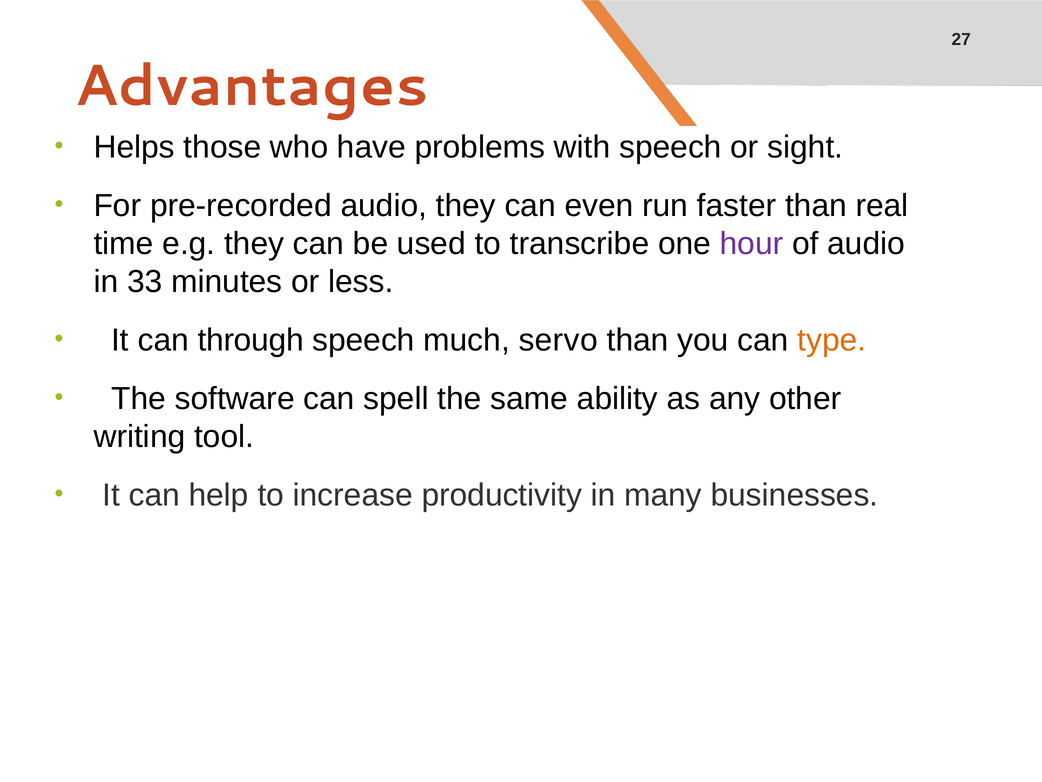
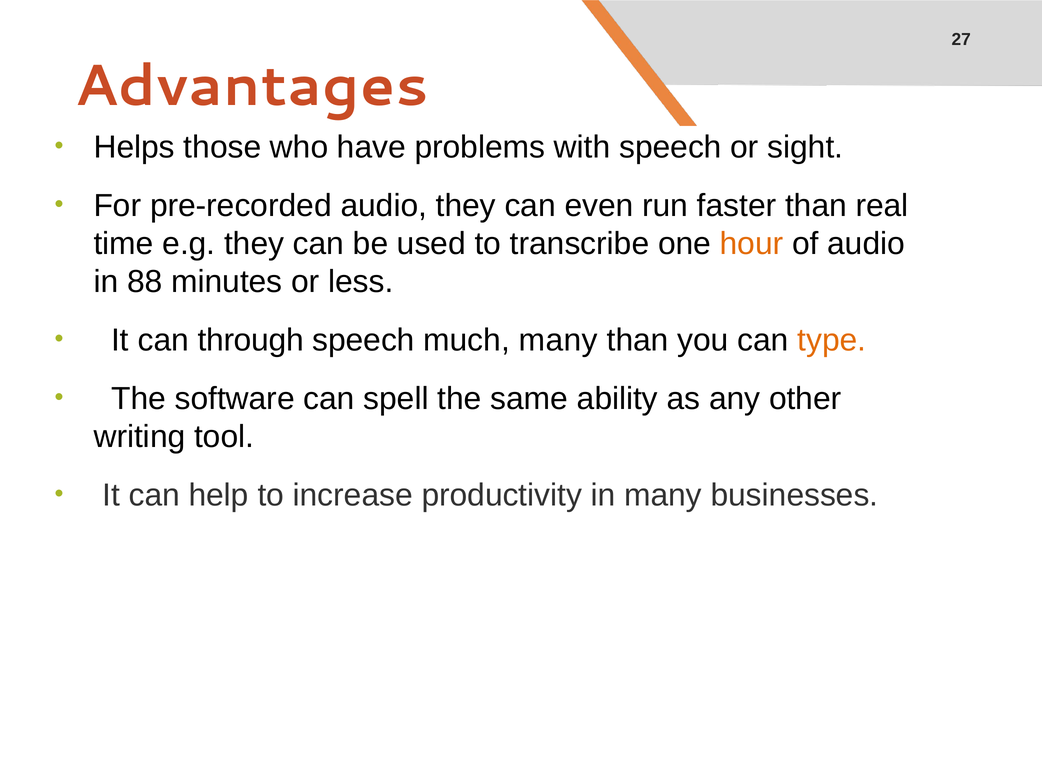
hour colour: purple -> orange (752, 244)
33: 33 -> 88 (145, 282)
much servo: servo -> many (558, 340)
